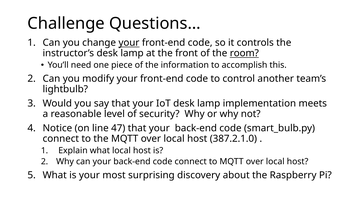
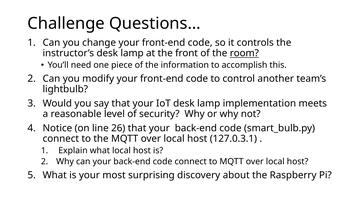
your underline: present -> none (129, 43)
47: 47 -> 26 (118, 128)
387.2.1.0: 387.2.1.0 -> 127.0.3.1 (233, 139)
